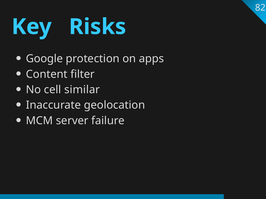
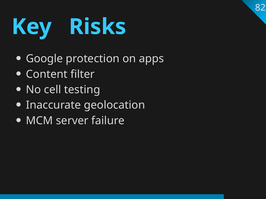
similar: similar -> testing (82, 90)
